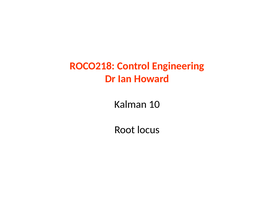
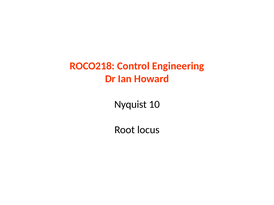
Kalman: Kalman -> Nyquist (130, 105)
